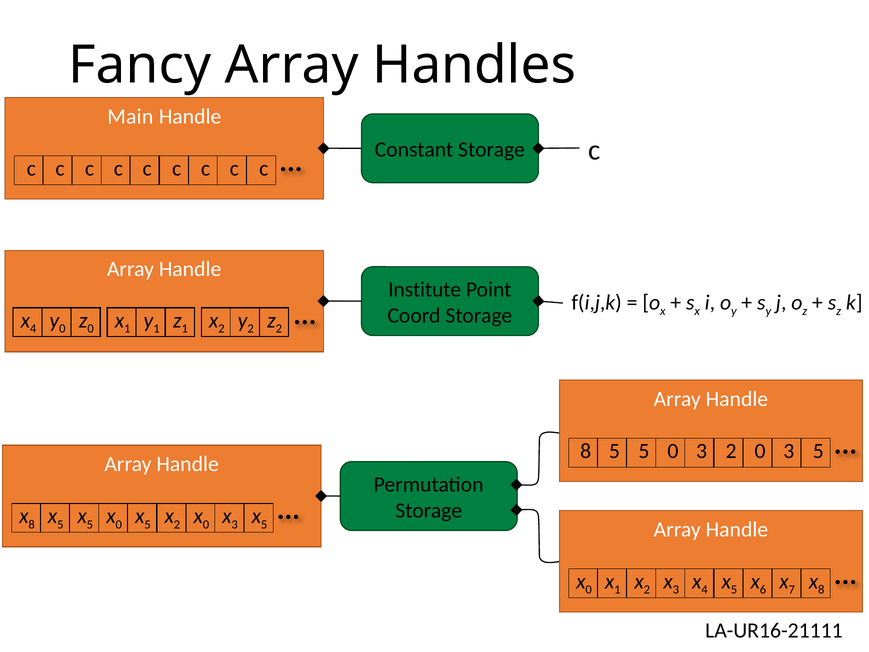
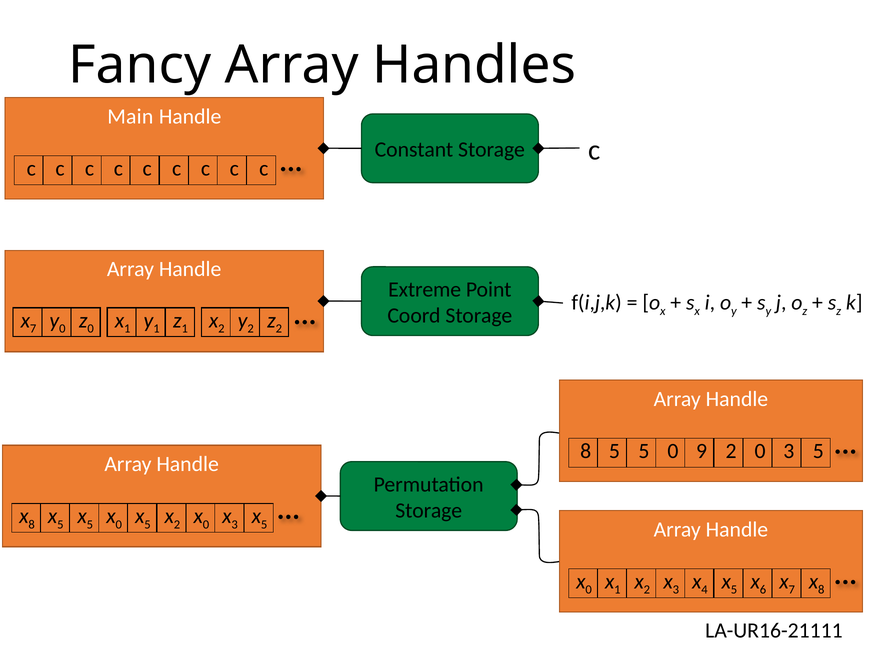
Institute: Institute -> Extreme (425, 289)
4: 4 -> 7 (33, 329)
5 0 3: 3 -> 9 (702, 451)
